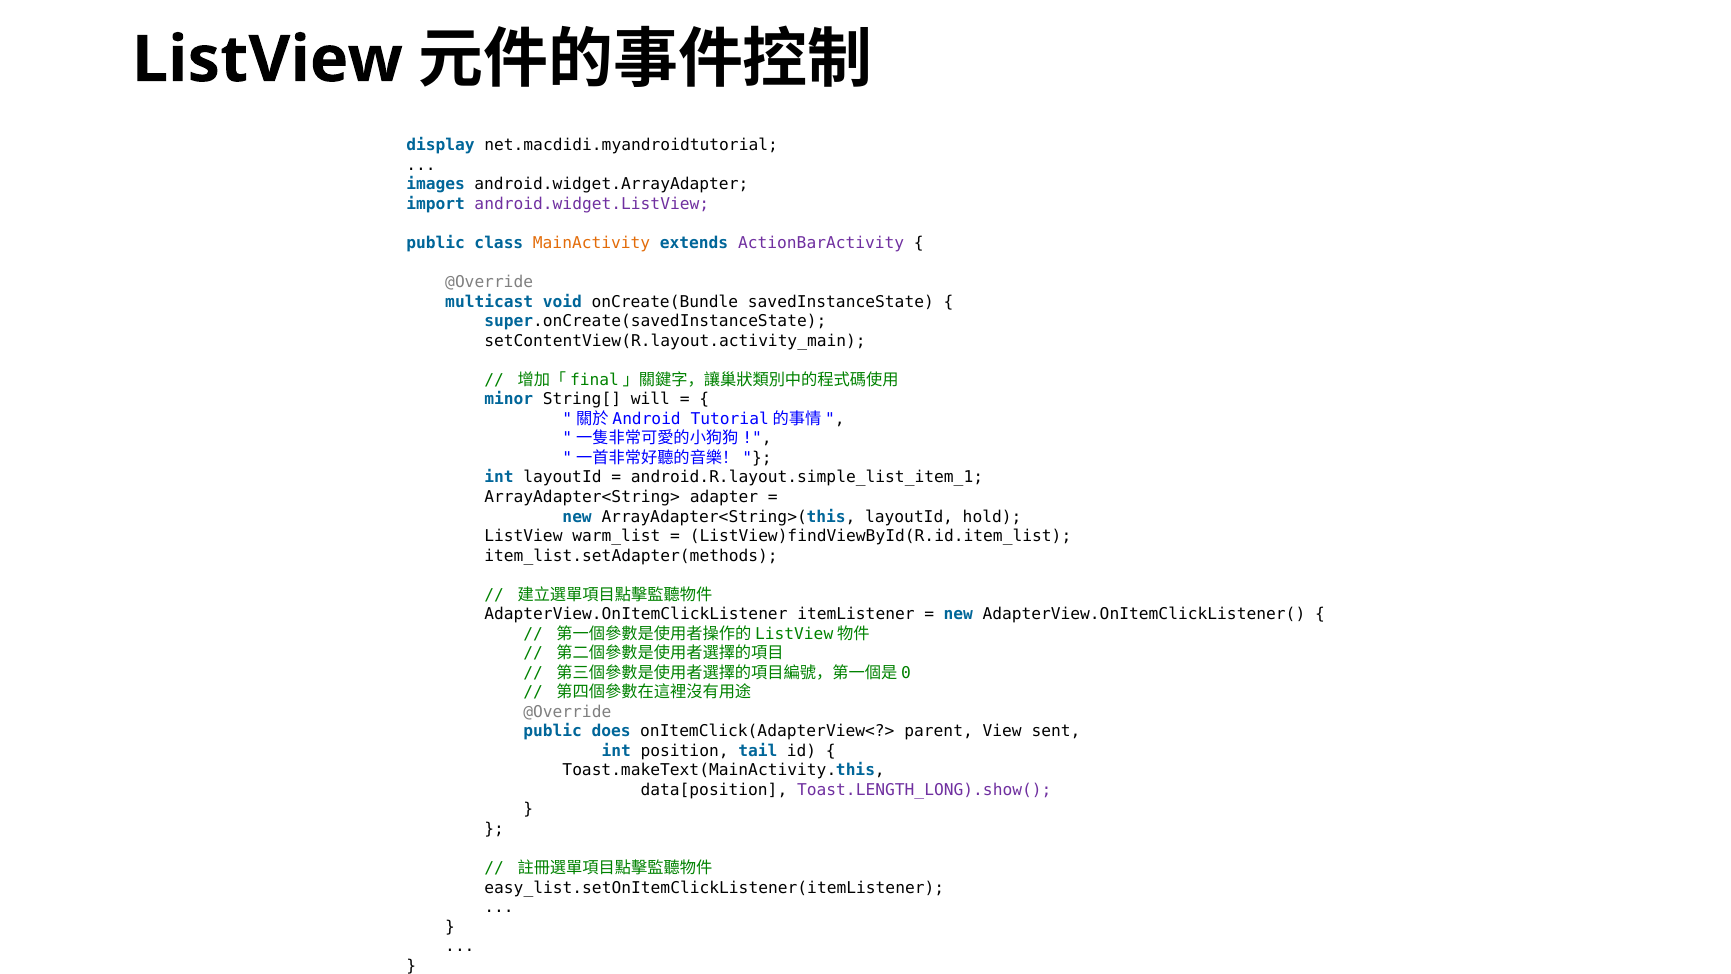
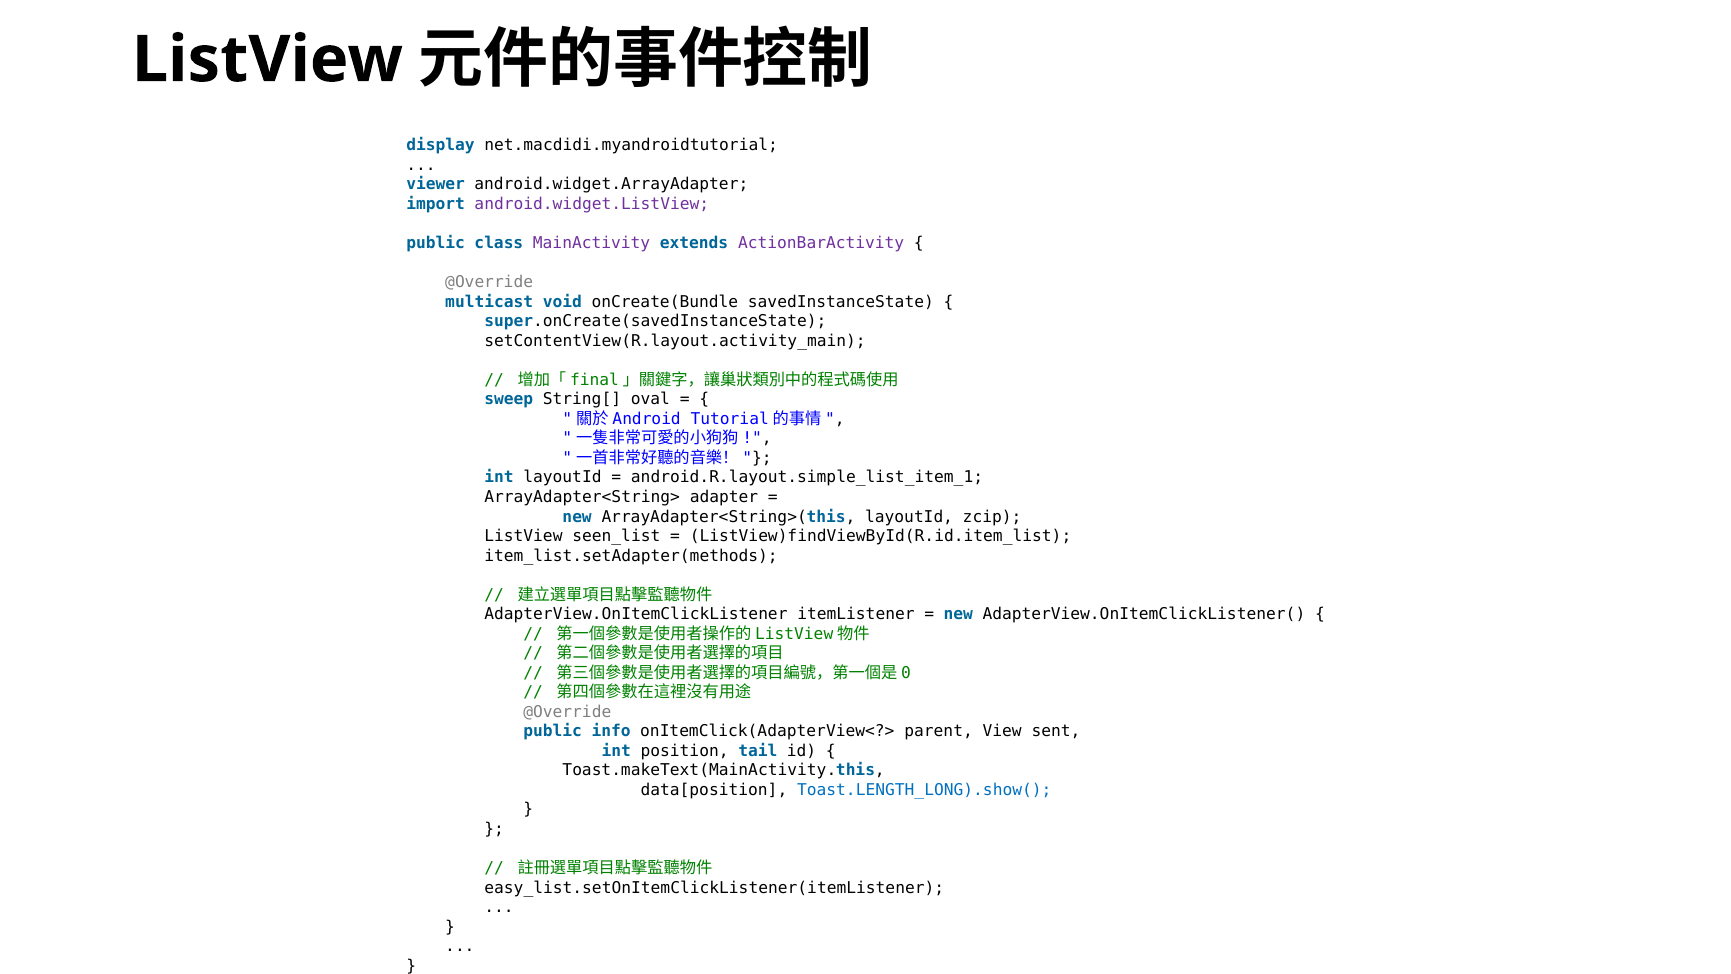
images: images -> viewer (436, 185)
MainActivity colour: orange -> purple (592, 243)
minor: minor -> sweep (509, 399)
will: will -> oval (650, 399)
hold: hold -> zcip (992, 516)
warm_list: warm_list -> seen_list (616, 536)
does: does -> info (611, 731)
Toast.LENGTH_LONG).show( colour: purple -> blue (924, 790)
